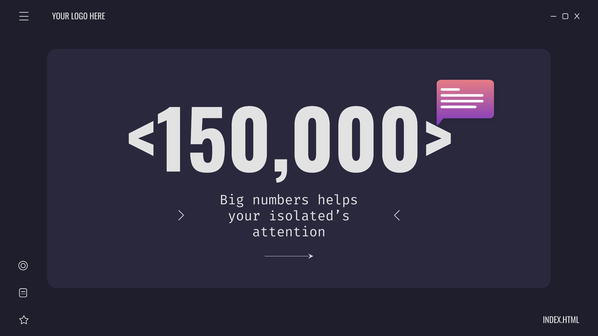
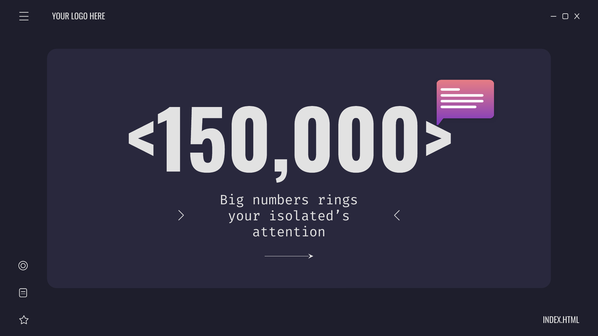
helps: helps -> rings (338, 200)
